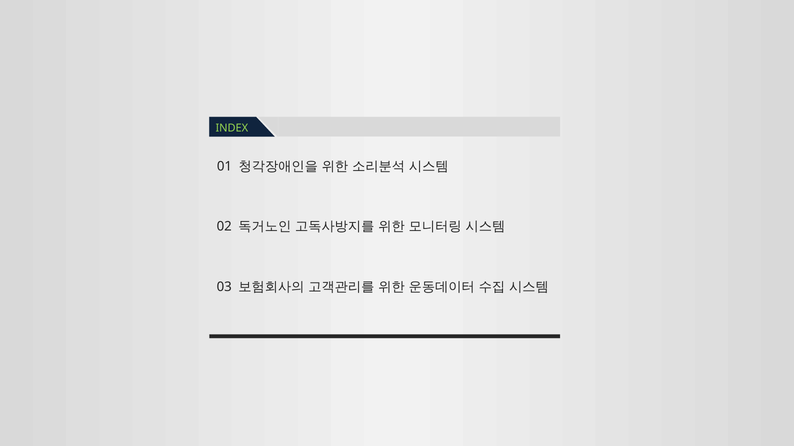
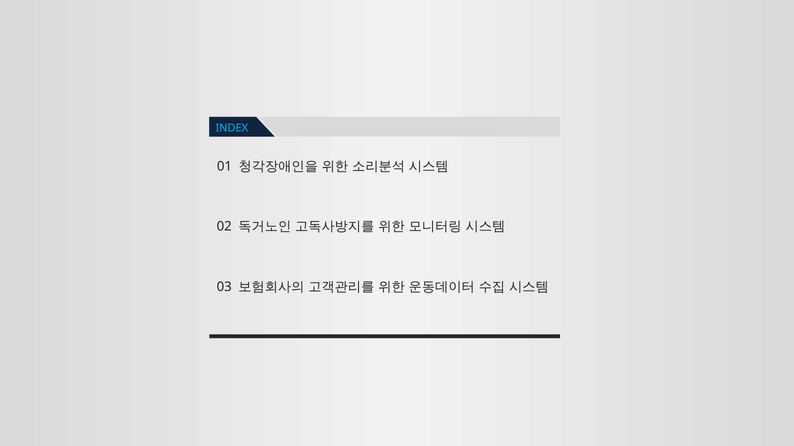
INDEX colour: light green -> light blue (232, 128)
